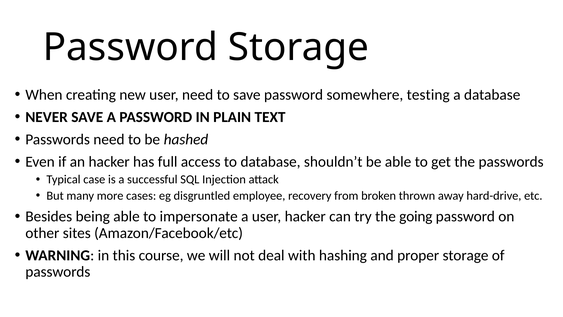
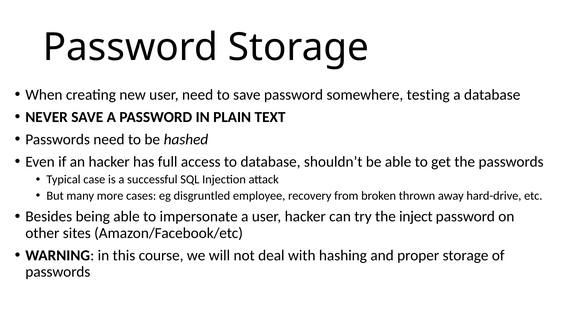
going: going -> inject (416, 216)
